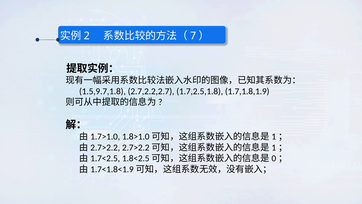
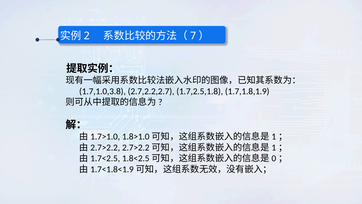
1.5,9.7,1.8: 1.5,9.7,1.8 -> 1.7,1.0,3.8 (102, 91)
